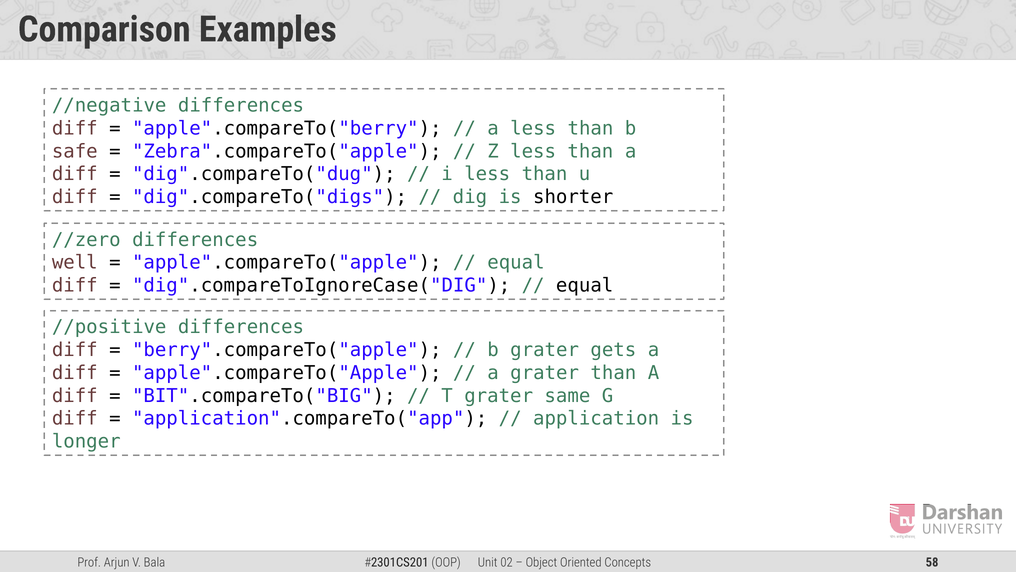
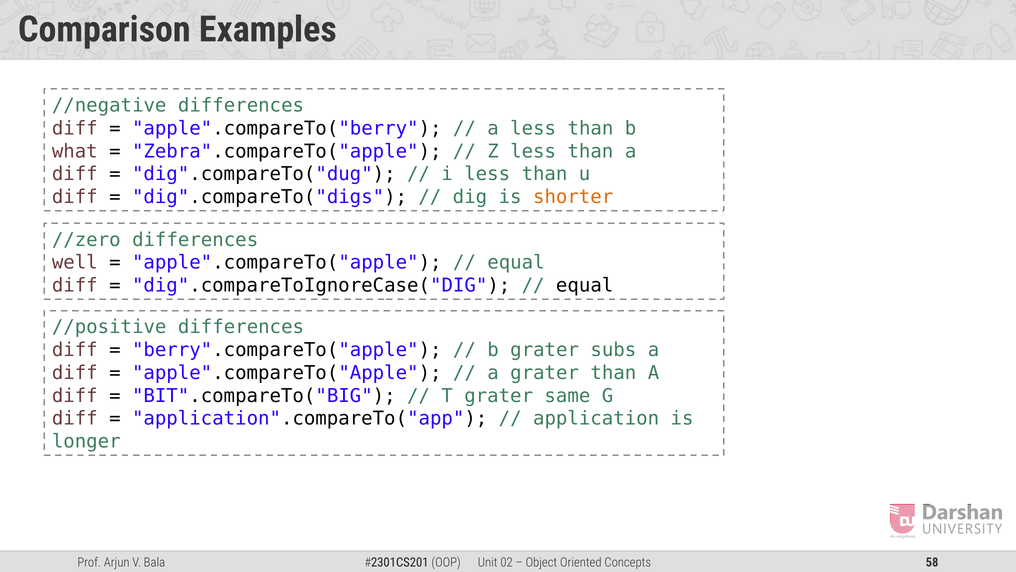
safe: safe -> what (75, 151)
shorter colour: black -> orange (573, 197)
gets: gets -> subs (613, 350)
